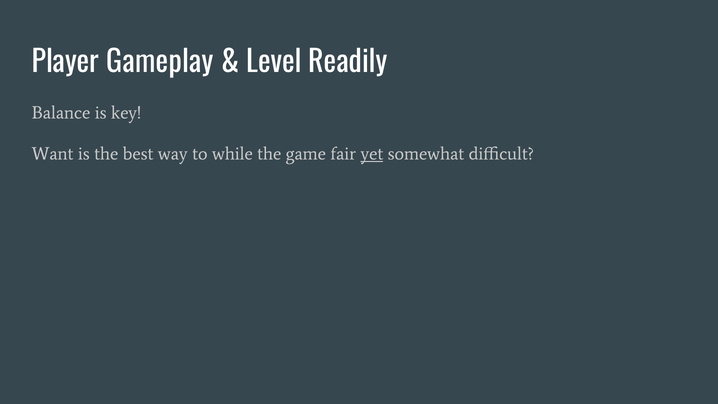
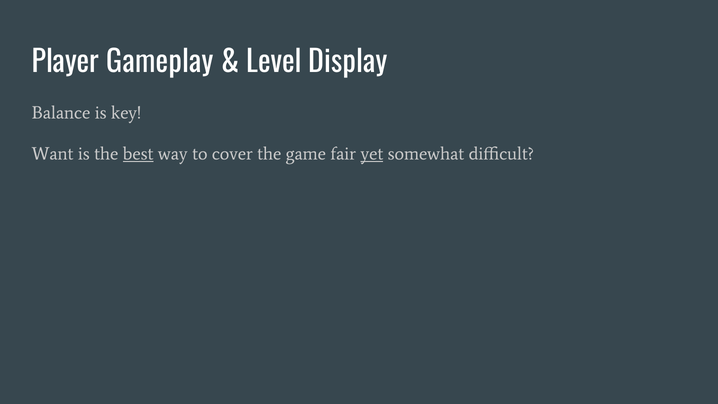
Readily: Readily -> Display (348, 62)
best underline: none -> present (138, 154)
while: while -> cover (232, 154)
